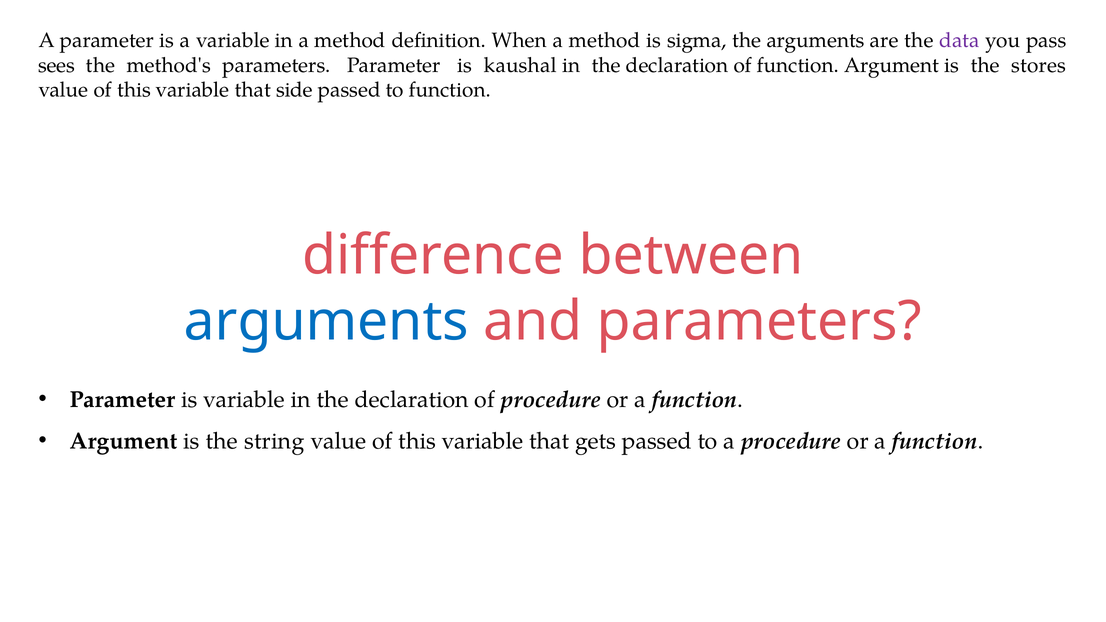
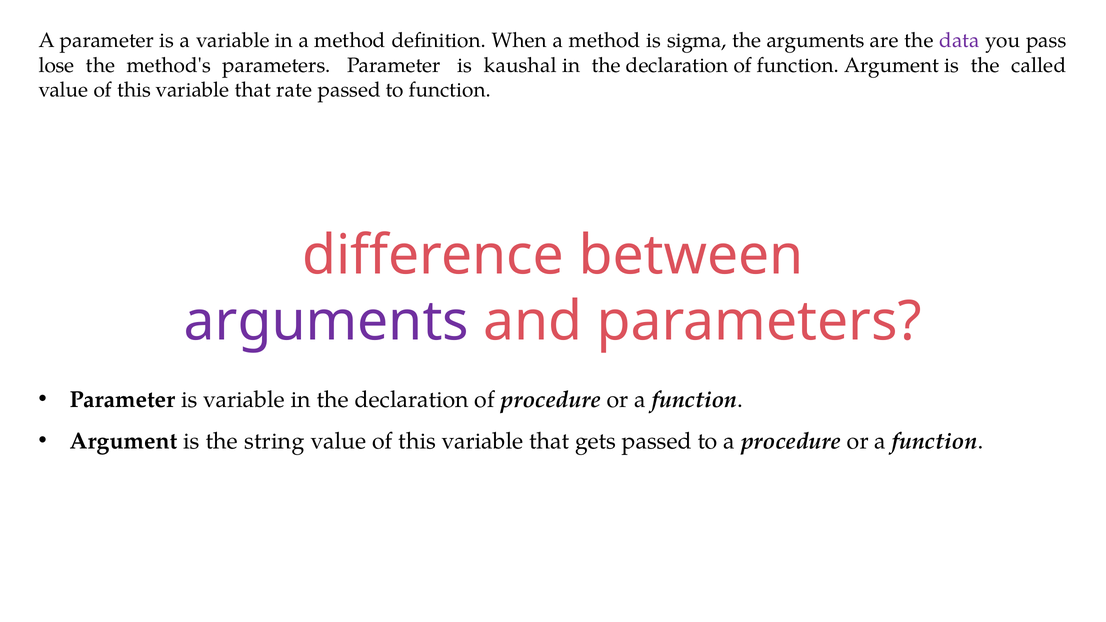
sees: sees -> lose (57, 65)
stores: stores -> called (1039, 65)
side: side -> rate (294, 90)
arguments colour: blue -> purple (326, 322)
